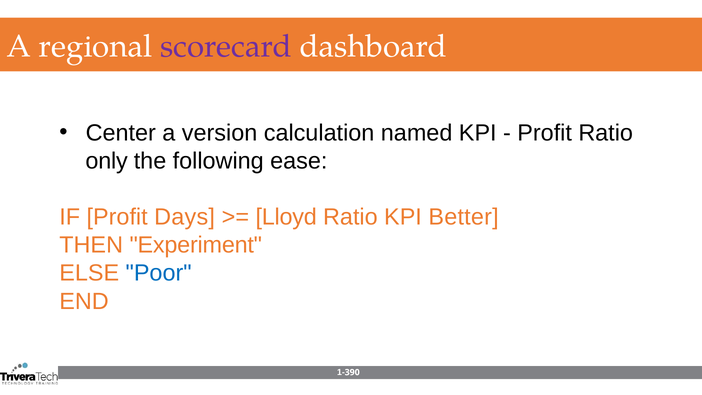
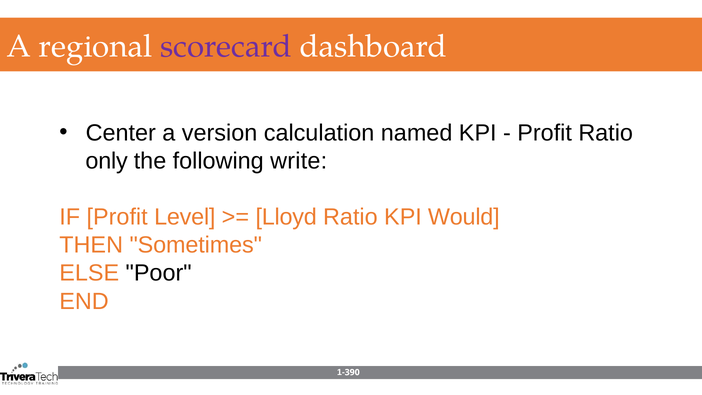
ease: ease -> write (299, 161)
Days: Days -> Level (185, 217)
Better: Better -> Would (464, 217)
Experiment: Experiment -> Sometimes (196, 245)
Poor colour: blue -> black (159, 273)
